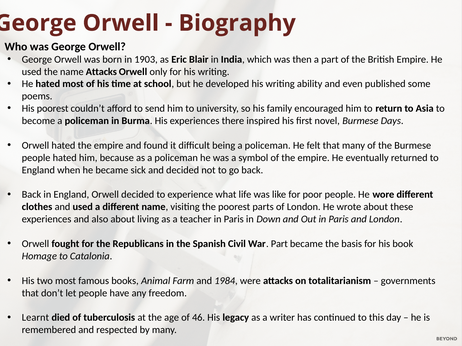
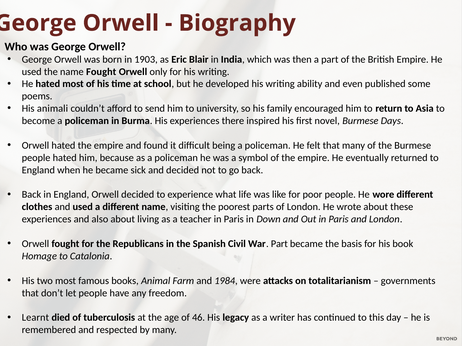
name Attacks: Attacks -> Fought (101, 72)
His poorest: poorest -> animali (52, 109)
